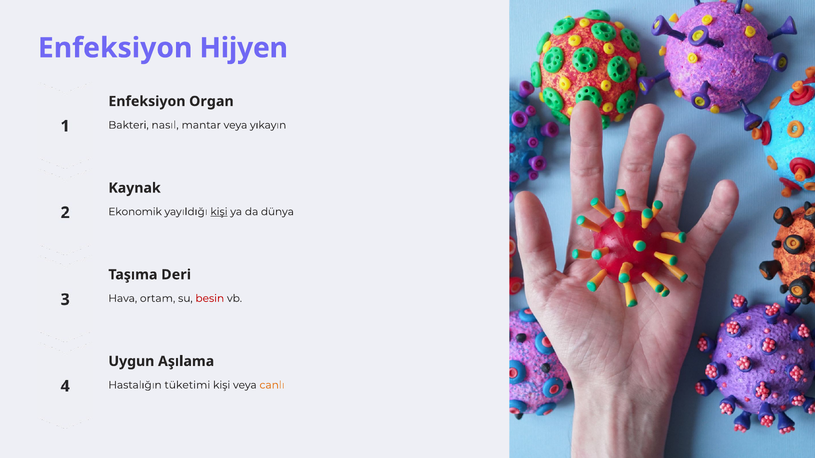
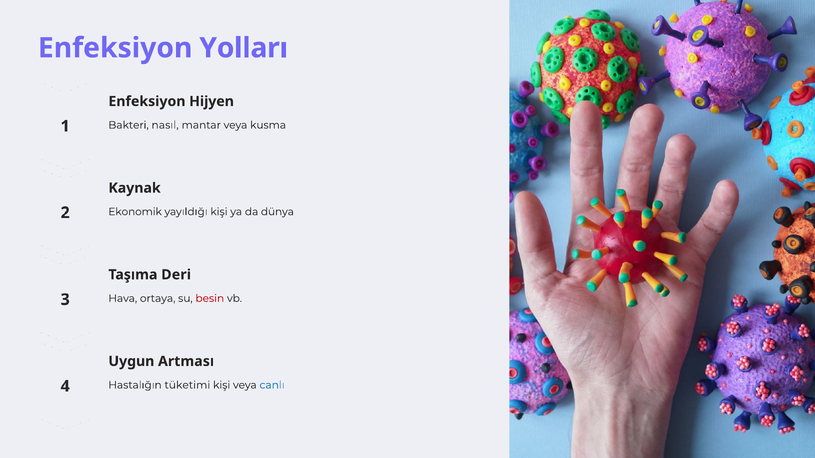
Hijyen: Hijyen -> Yolları (244, 48)
Organ: Organ -> Hijyen (212, 101)
yıkayın: yıkayın -> kusma (268, 125)
kişi underline: present -> none (219, 212)
ortam: ortam -> ortaya (158, 299)
Aşılama: Aşılama -> Artması (186, 362)
canlı colour: orange -> blue (272, 385)
